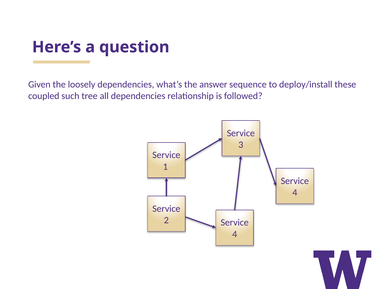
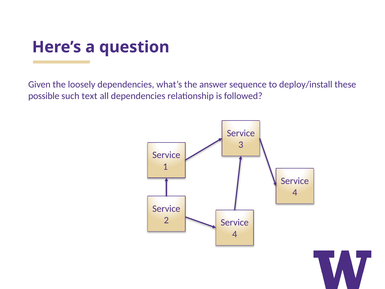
coupled: coupled -> possible (44, 96)
tree: tree -> text (89, 96)
